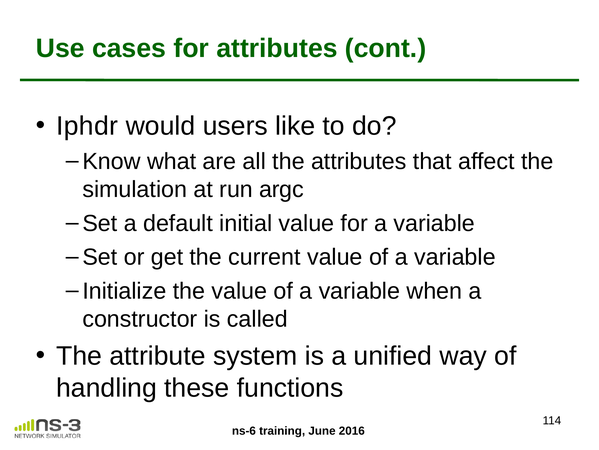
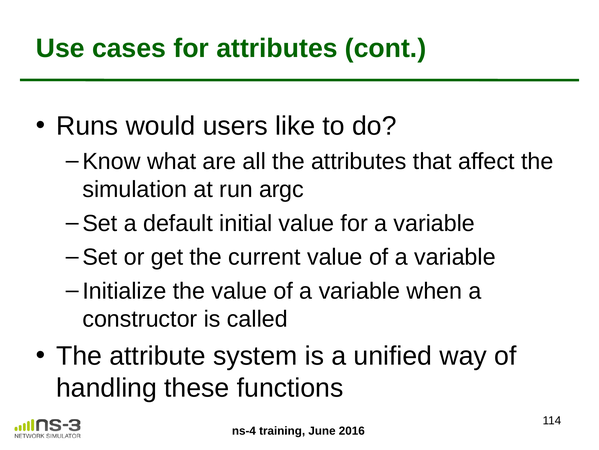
Iphdr: Iphdr -> Runs (87, 126)
ns-6: ns-6 -> ns-4 (244, 430)
